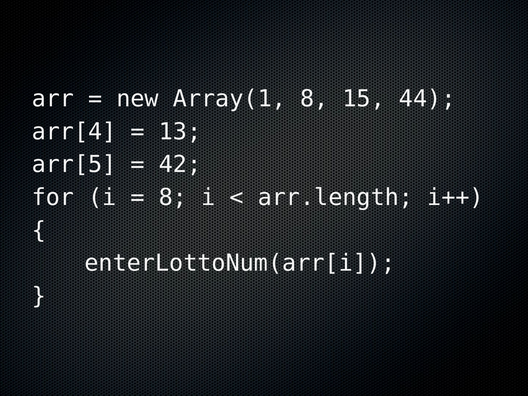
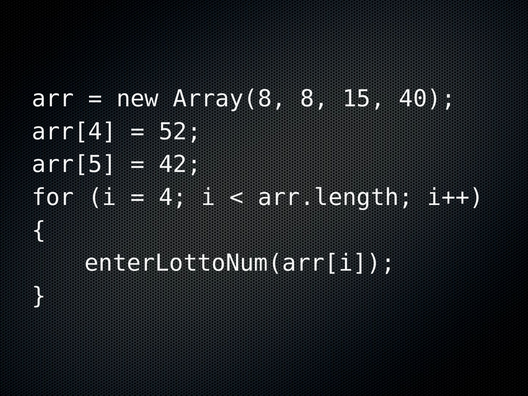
Array(1: Array(1 -> Array(8 (229, 99)
44: 44 -> 40 (427, 99)
13: 13 -> 52 (180, 132)
8: 8 -> 4 (173, 197)
